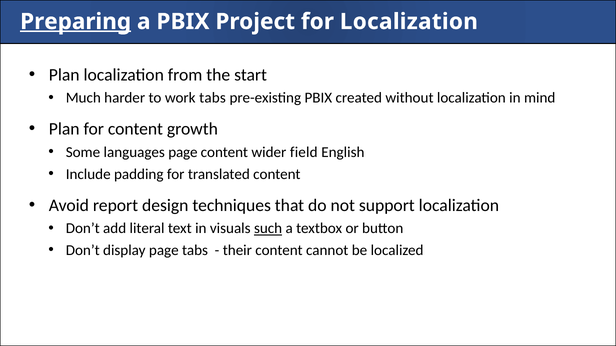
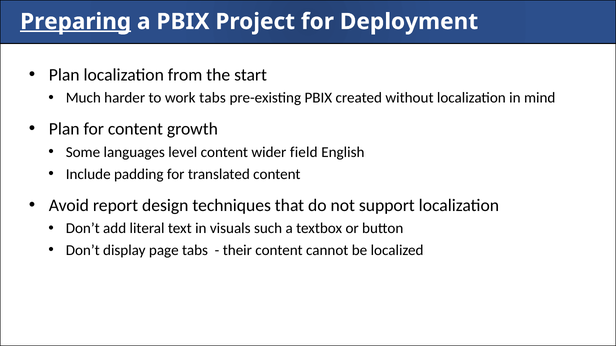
for Localization: Localization -> Deployment (409, 22)
languages page: page -> level (183, 152)
such underline: present -> none (268, 229)
